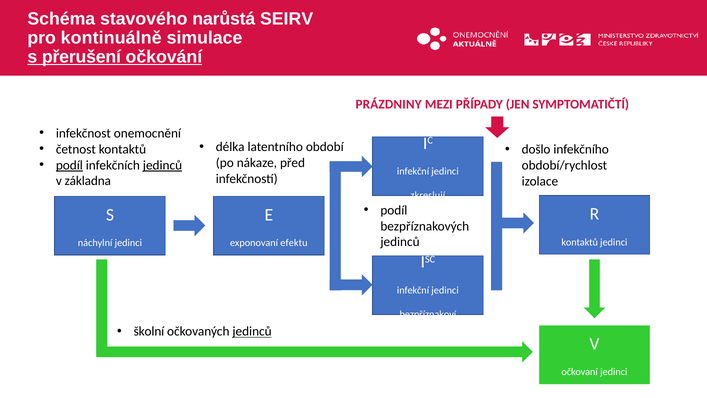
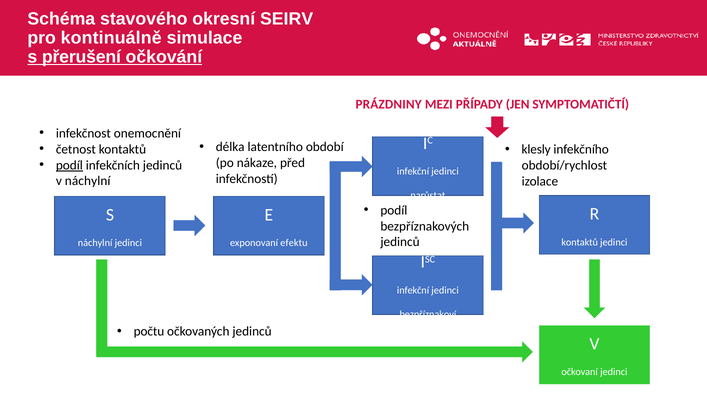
narůstá: narůstá -> okresní (224, 19)
došlo: došlo -> klesly (536, 149)
jedinců underline: present -> none (162, 165)
v základna: základna -> náchylní (88, 181)
zkreslují: zkreslují -> narůstat (428, 195)
školní: školní -> počtu (149, 331)
jedinců underline: present -> none (252, 331)
